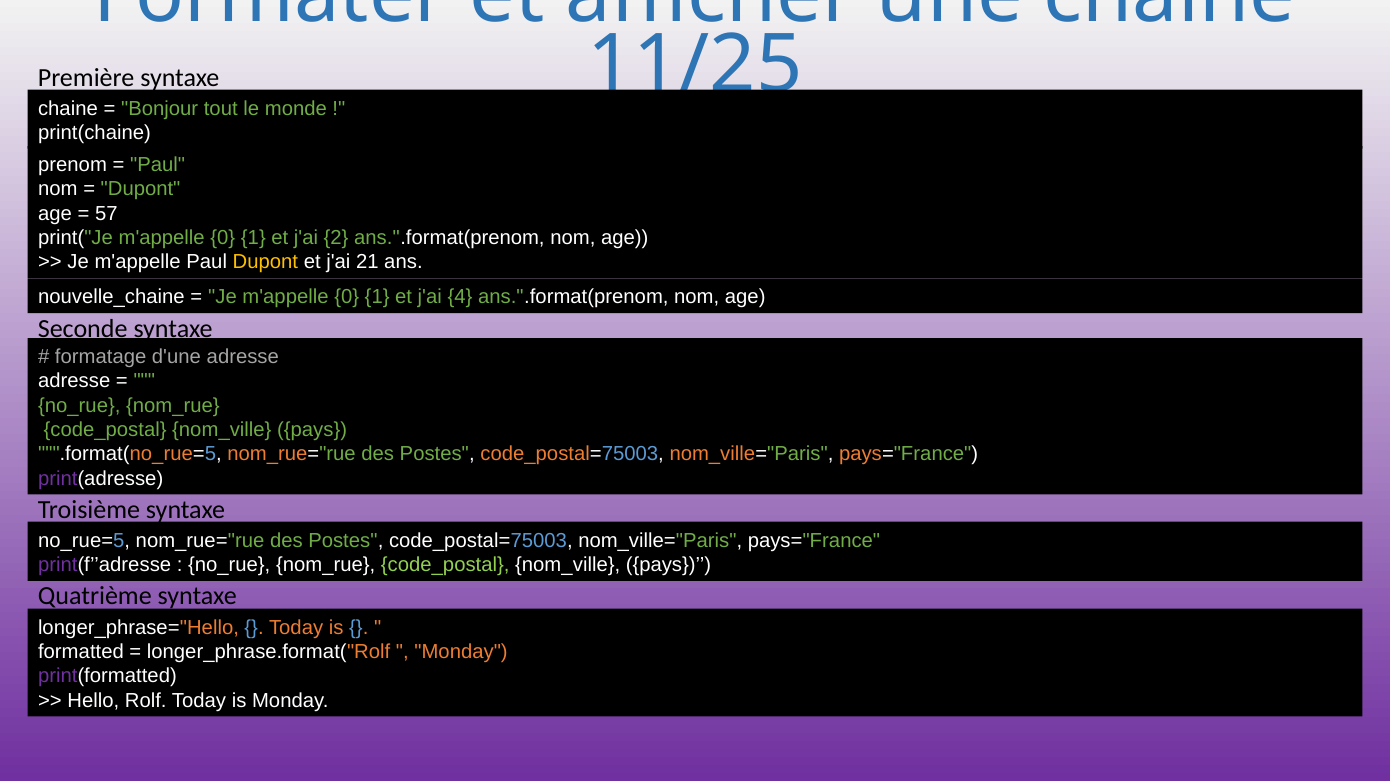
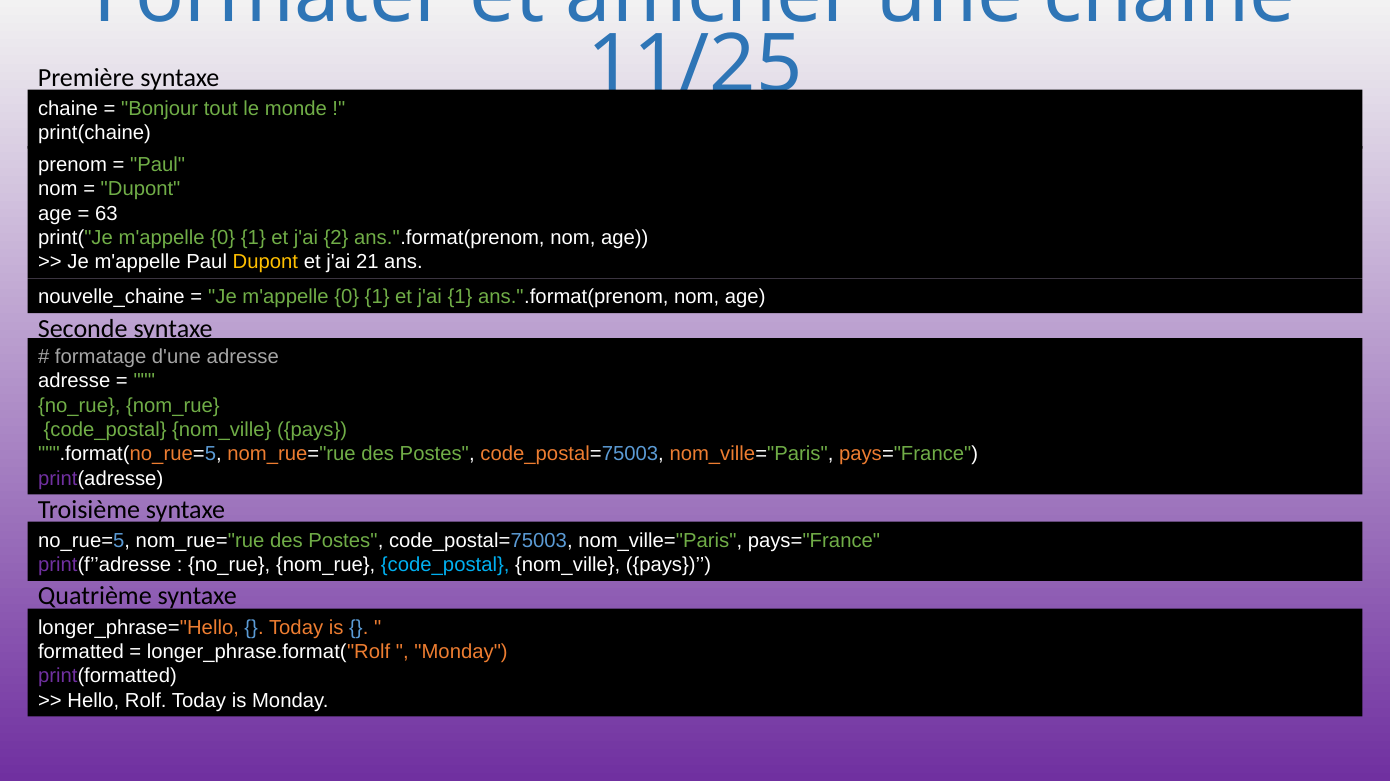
57: 57 -> 63 (106, 214)
j'ai 4: 4 -> 1 (460, 297)
code_postal colour: light green -> light blue (445, 565)
